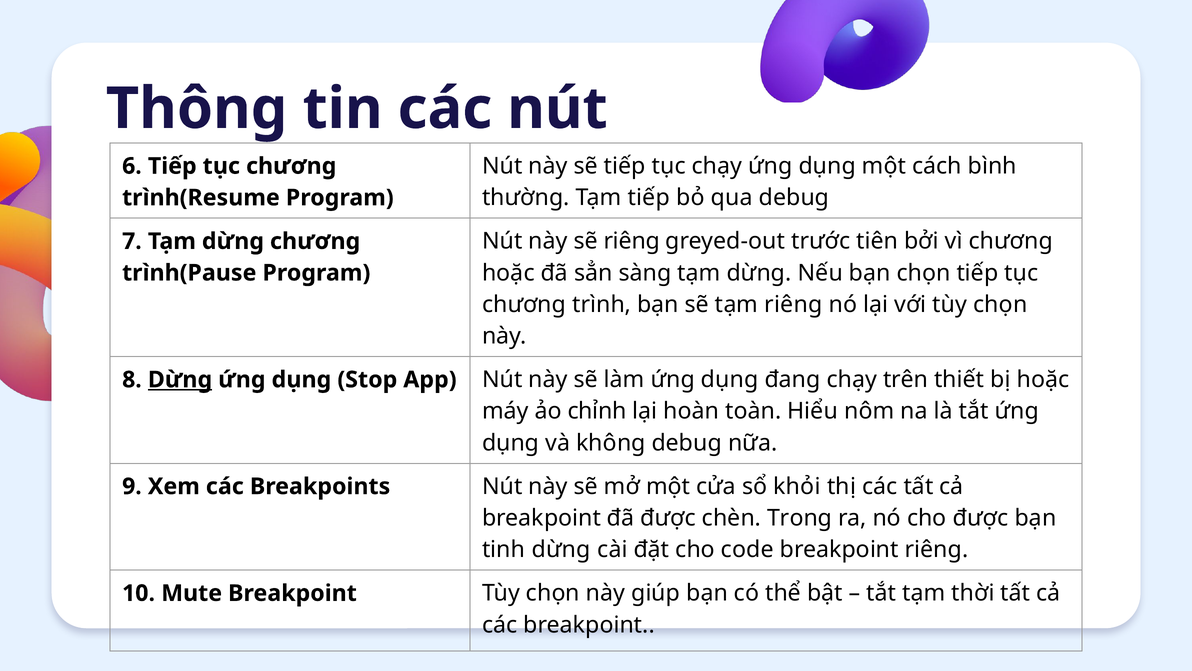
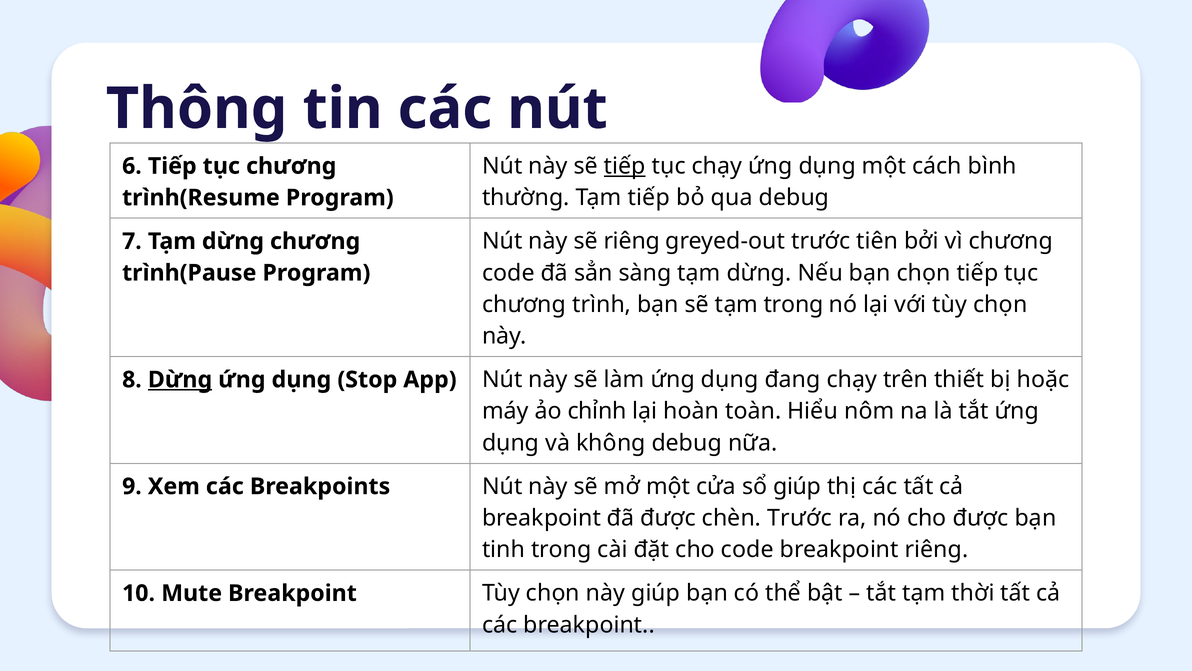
tiếp underline: none -> present (625, 166)
hoặc: hoặc -> code (508, 273)
tạm riêng: riêng -> trong (794, 304)
sổ khỏi: khỏi -> giúp (797, 486)
chèn Trong: Trong -> Trước (799, 518)
tinh dừng: dừng -> trong (561, 549)
